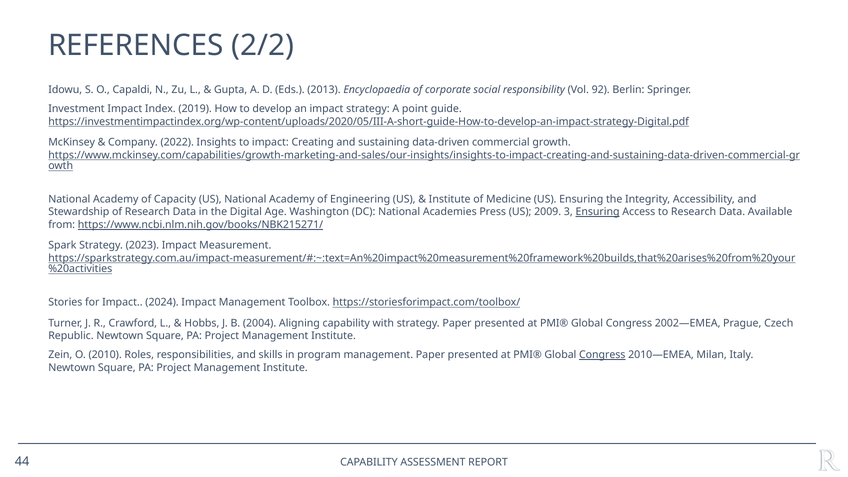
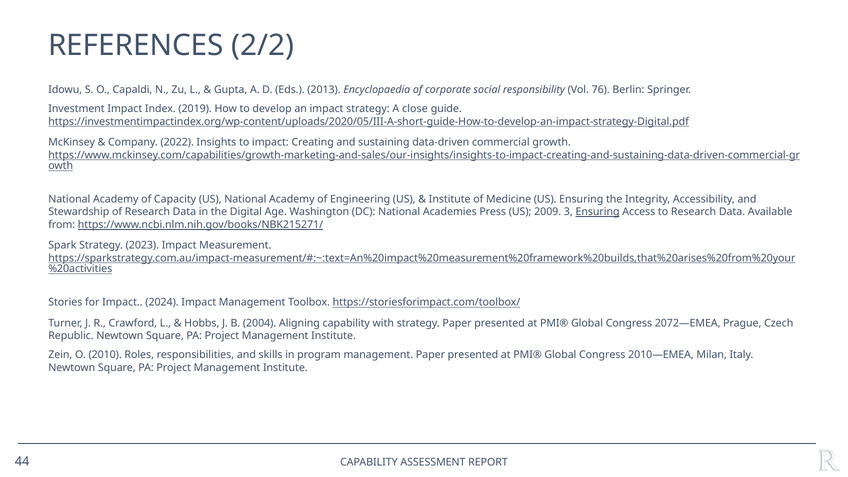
92: 92 -> 76 (601, 90)
point: point -> close (415, 109)
2002—EMEA: 2002—EMEA -> 2072—EMEA (688, 323)
Congress underline: present -> none (602, 355)
